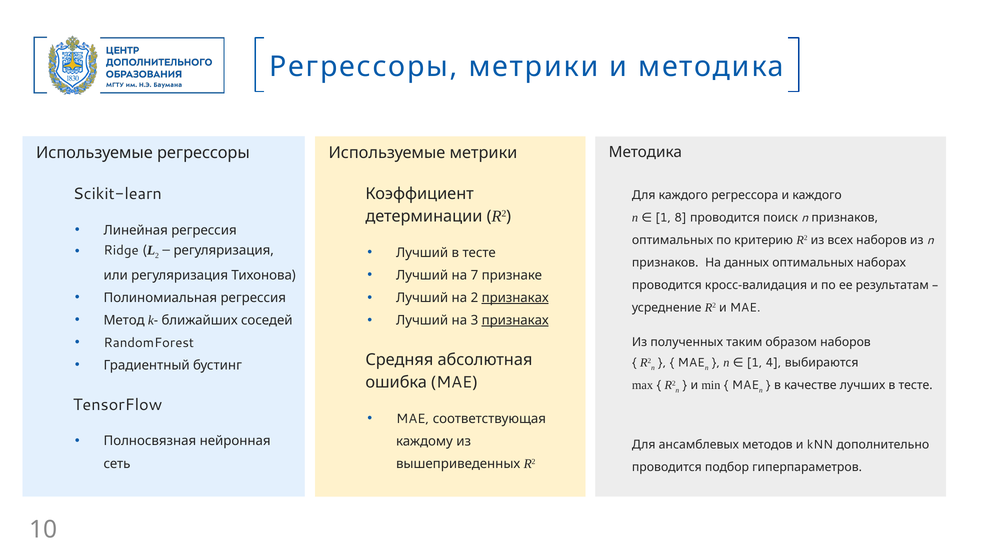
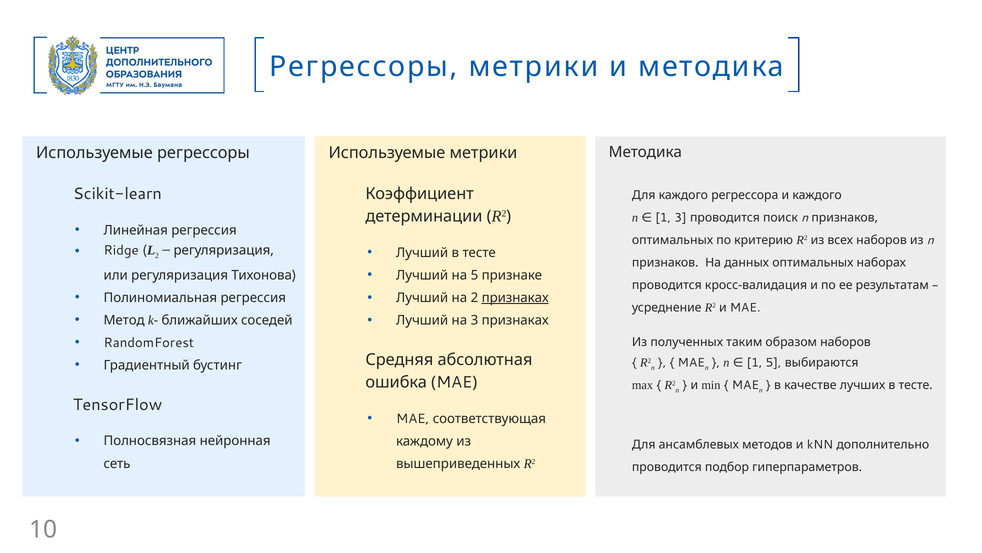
1 8: 8 -> 3 (680, 217)
на 7: 7 -> 5 (474, 275)
признаках underline: present -> none (515, 320)
1 4: 4 -> 5 (773, 362)
